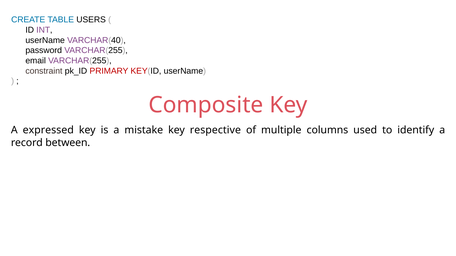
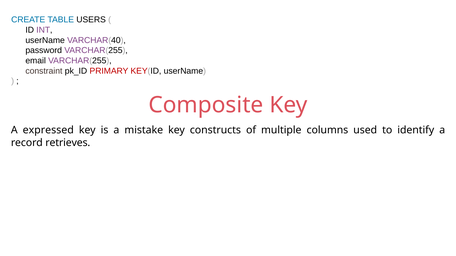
respective: respective -> constructs (215, 130)
between: between -> retrieves (68, 143)
